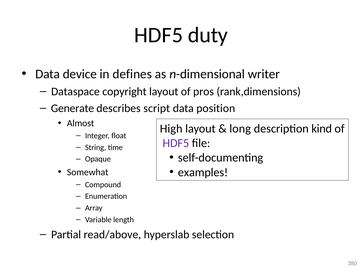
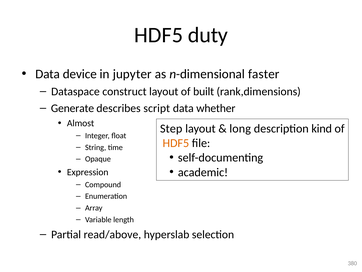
defines: defines -> jupyter (132, 74)
writer: writer -> faster (264, 74)
copyright: copyright -> construct (124, 91)
pros: pros -> built (204, 91)
position: position -> whether (216, 108)
High: High -> Step (171, 129)
HDF5 colour: purple -> orange (176, 143)
examples: examples -> academic (203, 172)
Somewhat: Somewhat -> Expression (88, 172)
